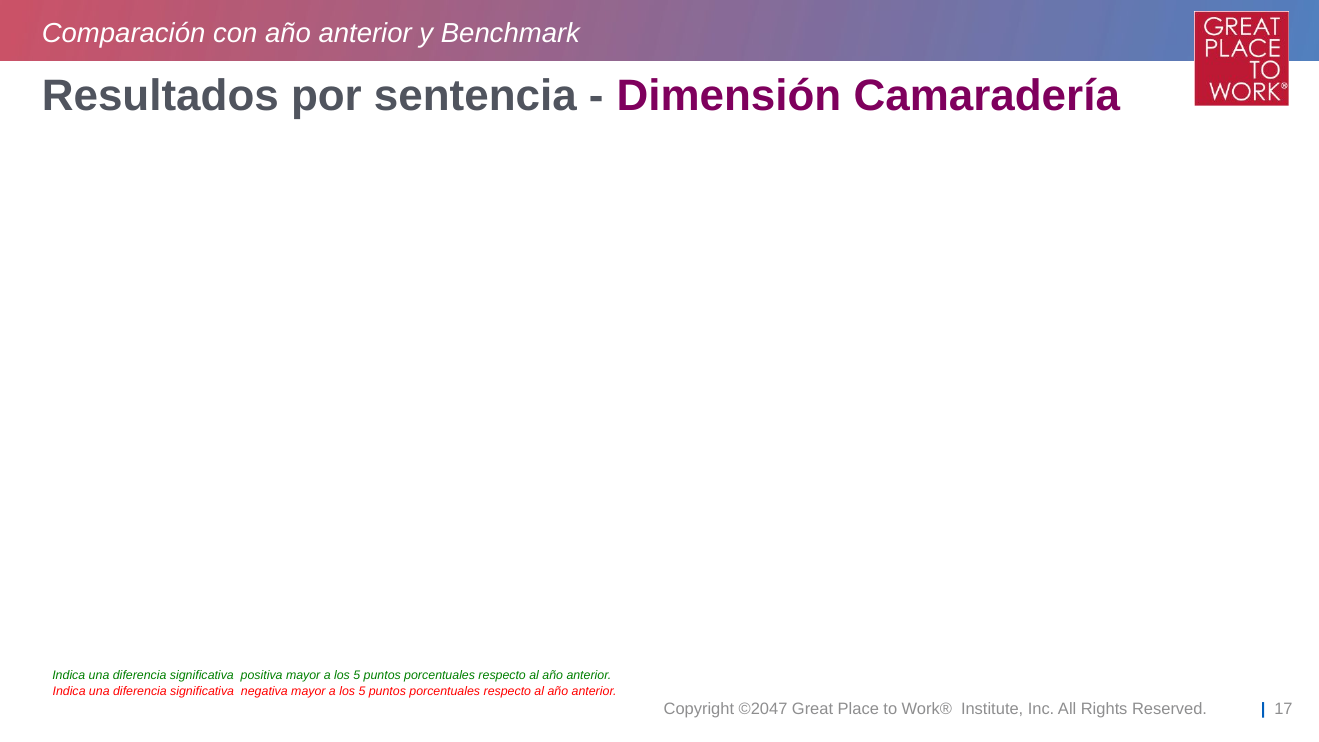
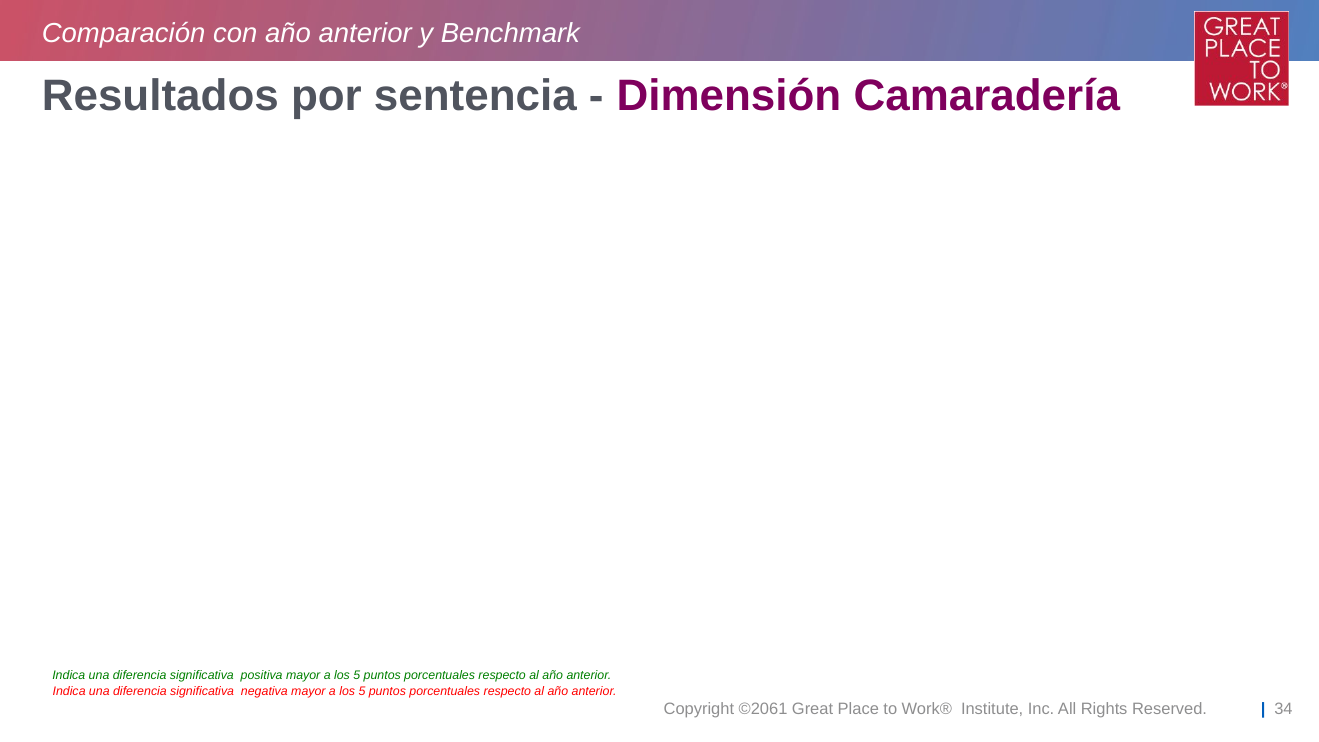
©2047: ©2047 -> ©2061 (763, 709)
17: 17 -> 34 (1284, 709)
